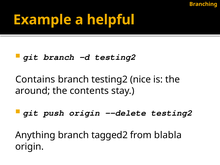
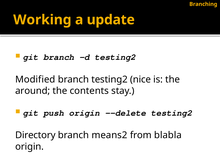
Example: Example -> Working (42, 20)
helpful: helpful -> update (111, 20)
Contains: Contains -> Modified (35, 79)
Anything: Anything -> Directory (35, 135)
tagged2: tagged2 -> means2 (109, 135)
